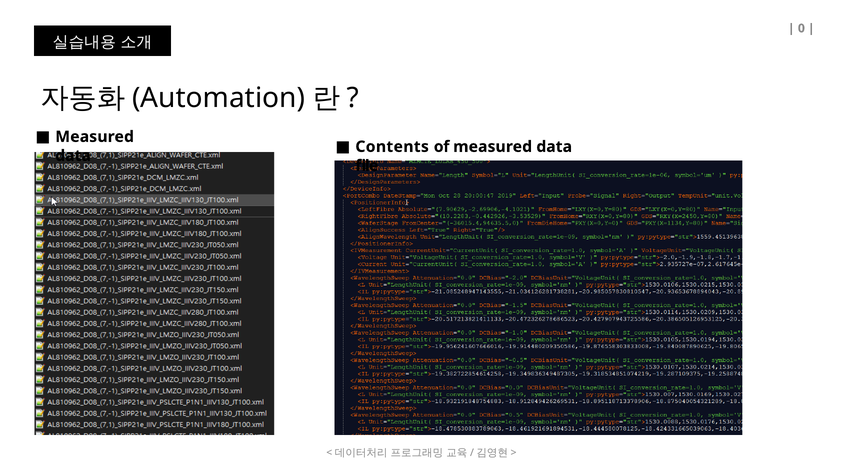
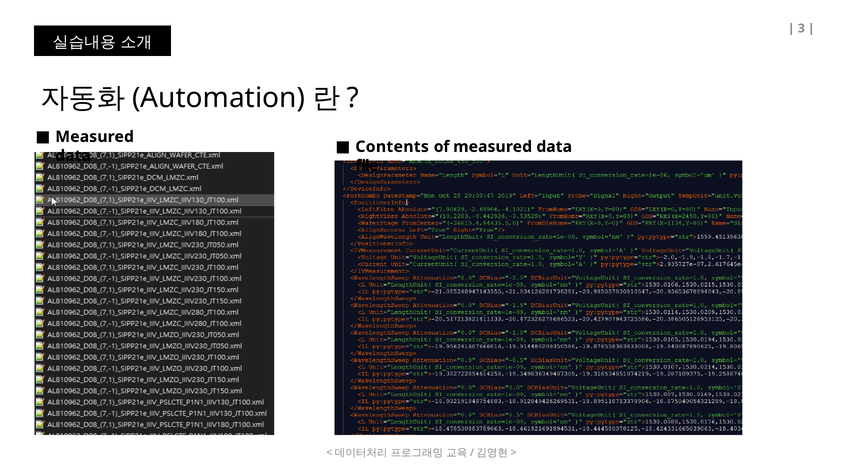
0: 0 -> 3 (801, 28)
